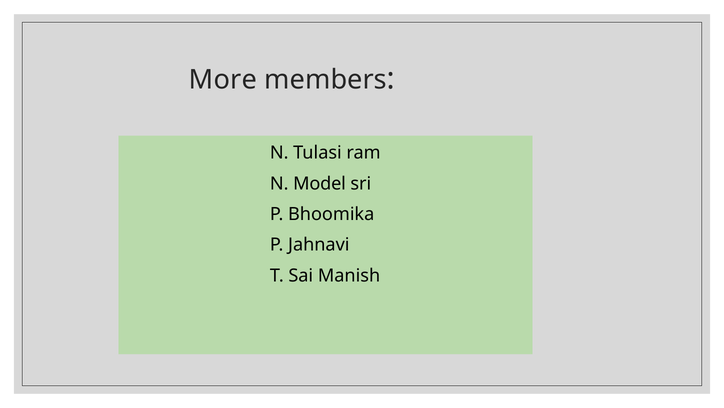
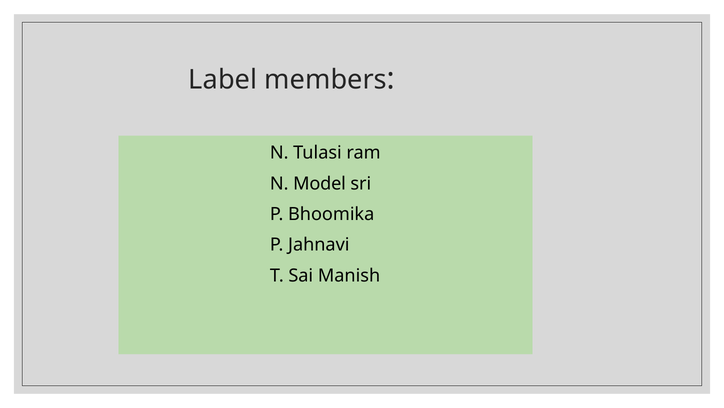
More: More -> Label (223, 80)
